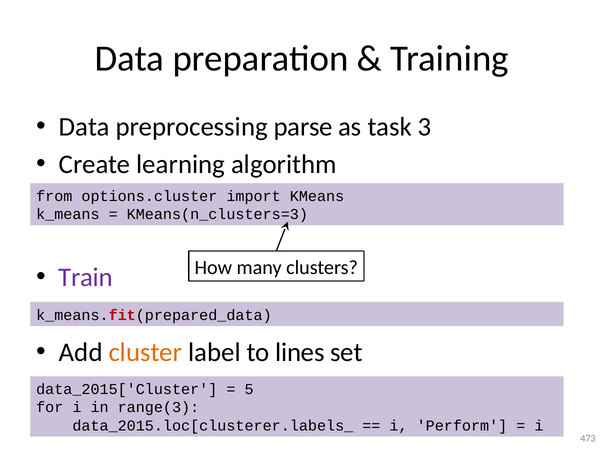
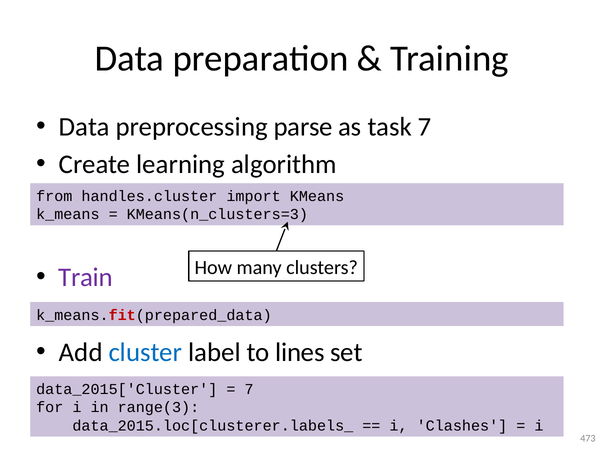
task 3: 3 -> 7 (425, 127)
options.cluster: options.cluster -> handles.cluster (149, 196)
cluster colour: orange -> blue (145, 352)
5: 5 -> 7 (249, 389)
Perform: Perform -> Clashes (462, 426)
